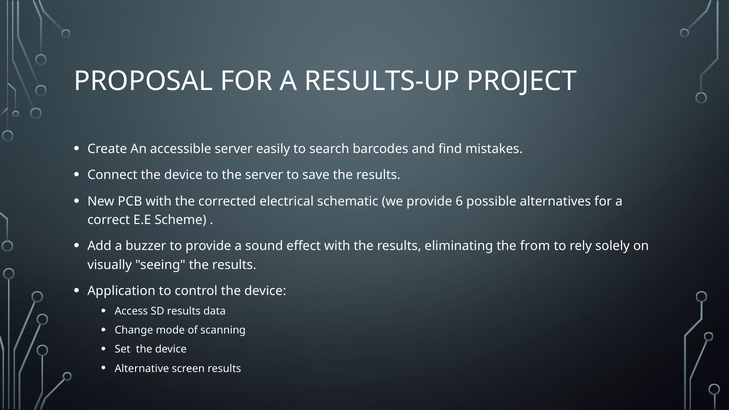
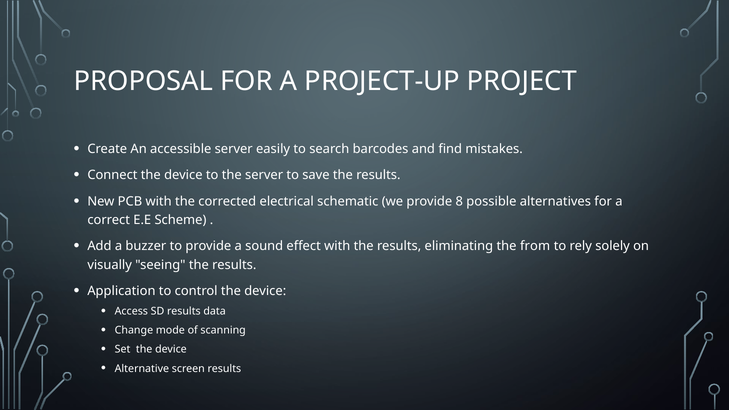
RESULTS-UP: RESULTS-UP -> PROJECT-UP (382, 81)
6: 6 -> 8 (459, 201)
